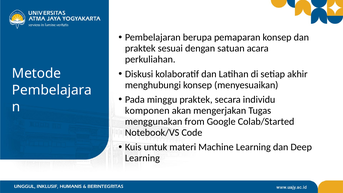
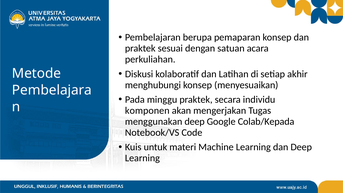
menggunakan from: from -> deep (195, 122)
Colab/Started: Colab/Started -> Colab/Kepada (266, 122)
